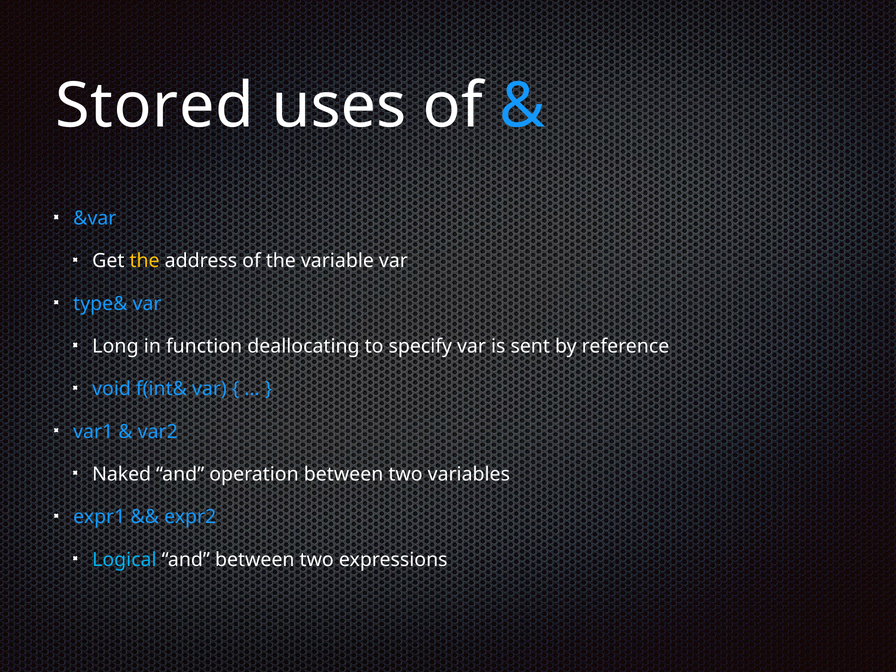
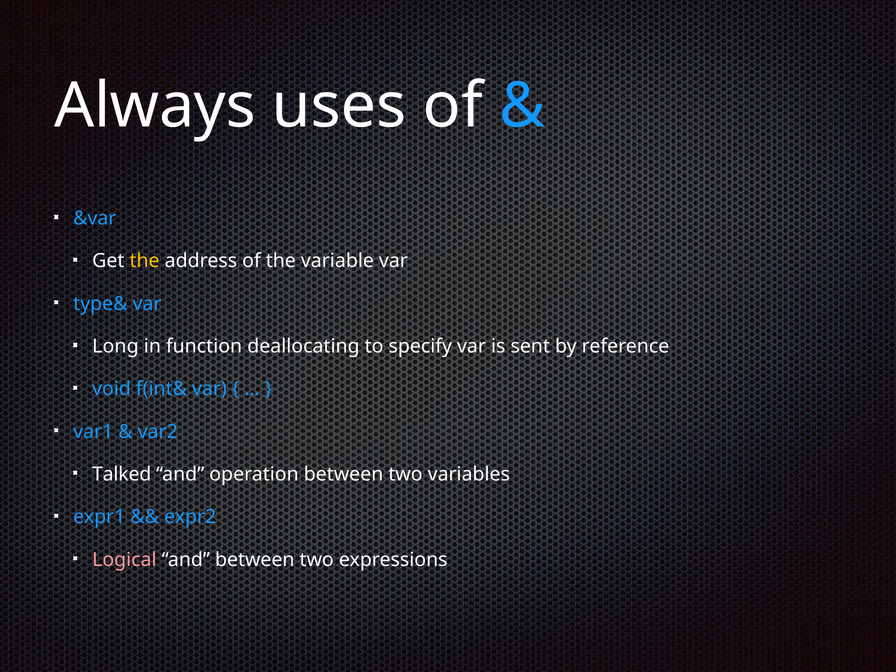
Stored: Stored -> Always (155, 106)
Naked: Naked -> Talked (122, 474)
Logical colour: light blue -> pink (124, 560)
